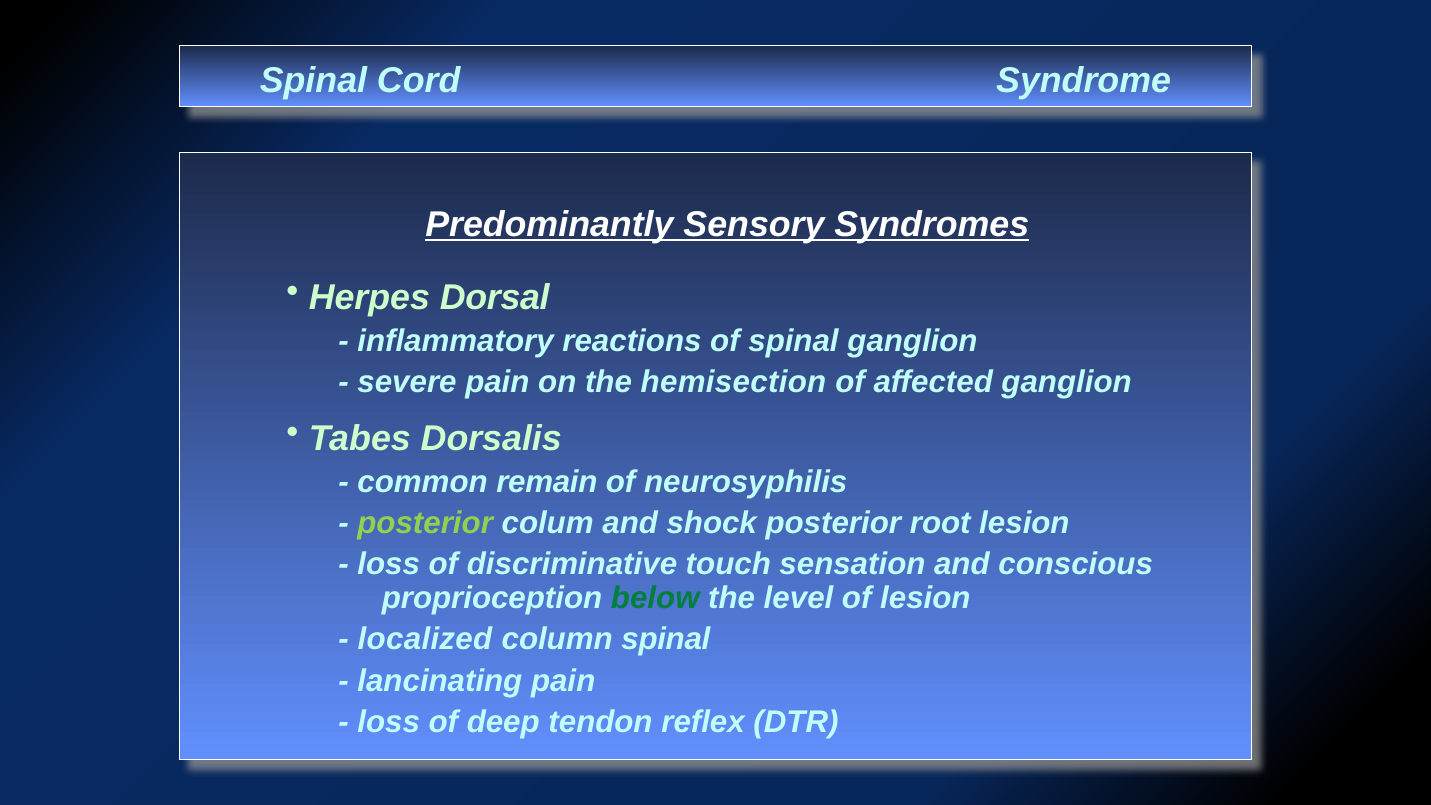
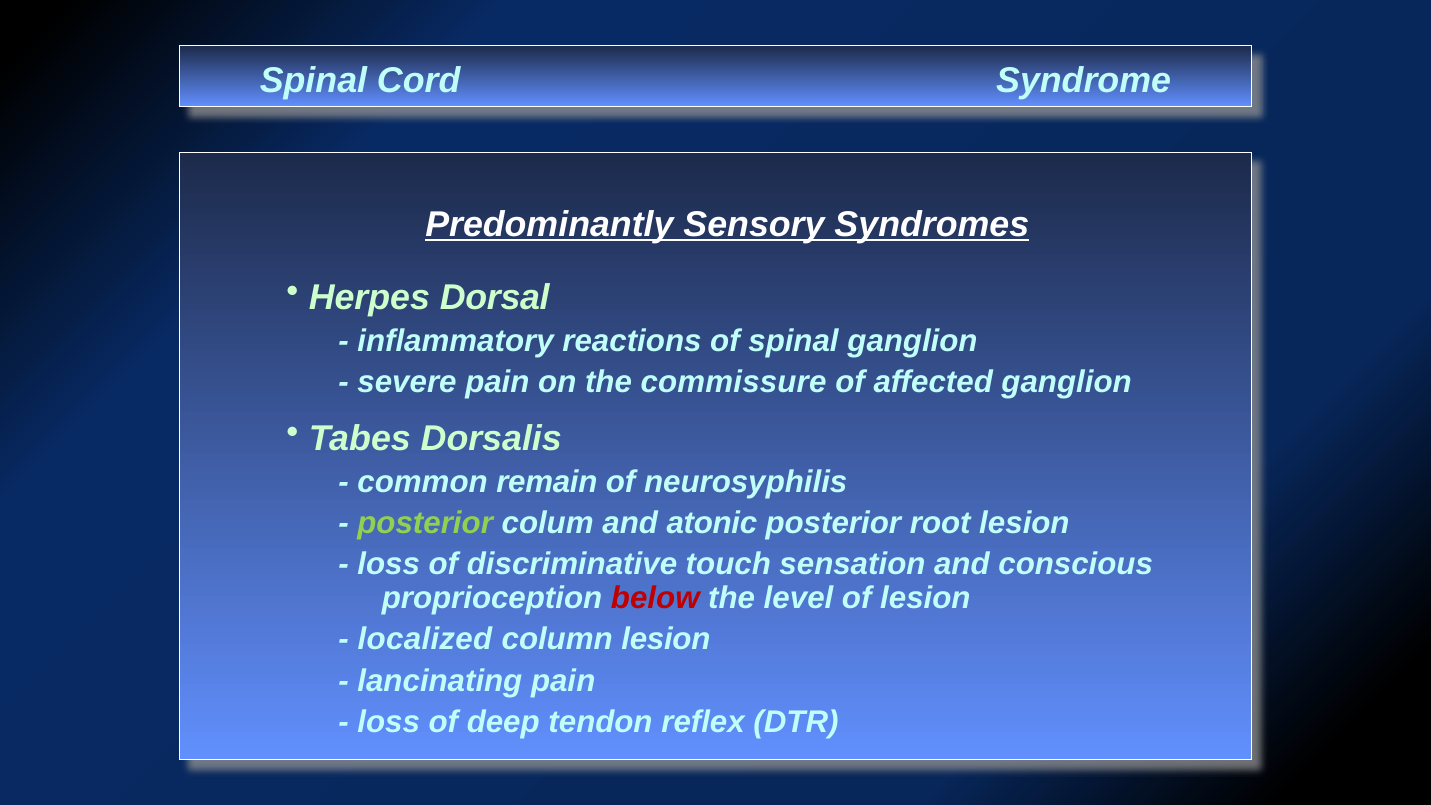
hemisection: hemisection -> commissure (734, 382)
shock: shock -> atonic (712, 523)
below colour: green -> red (655, 598)
column spinal: spinal -> lesion (666, 640)
